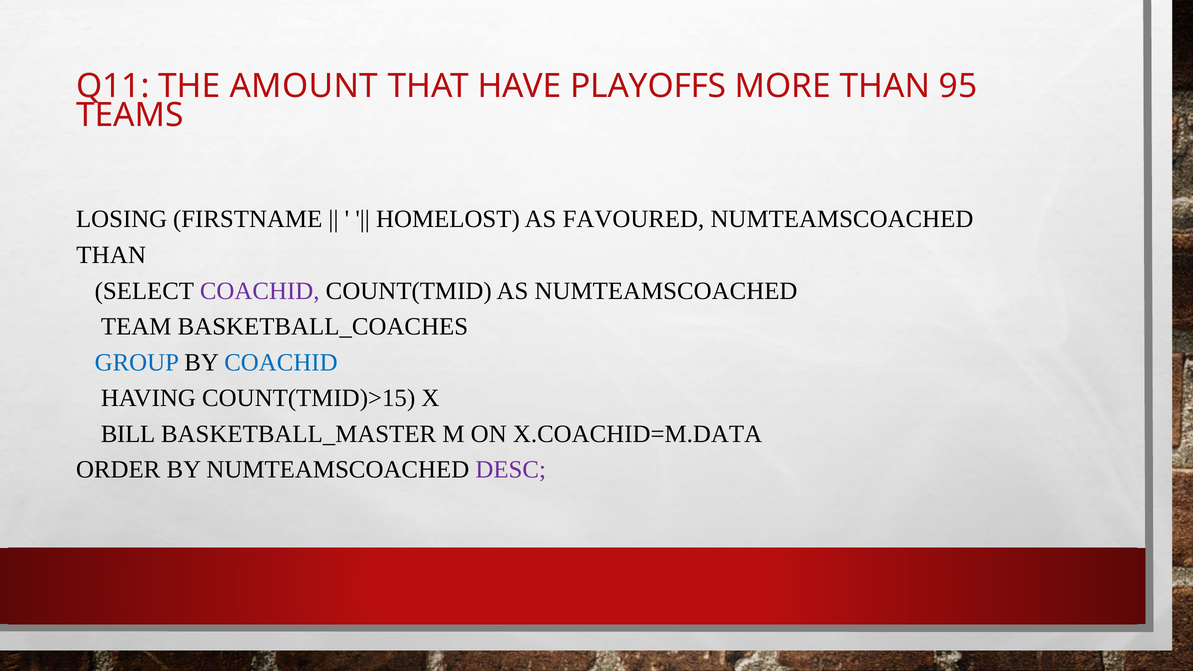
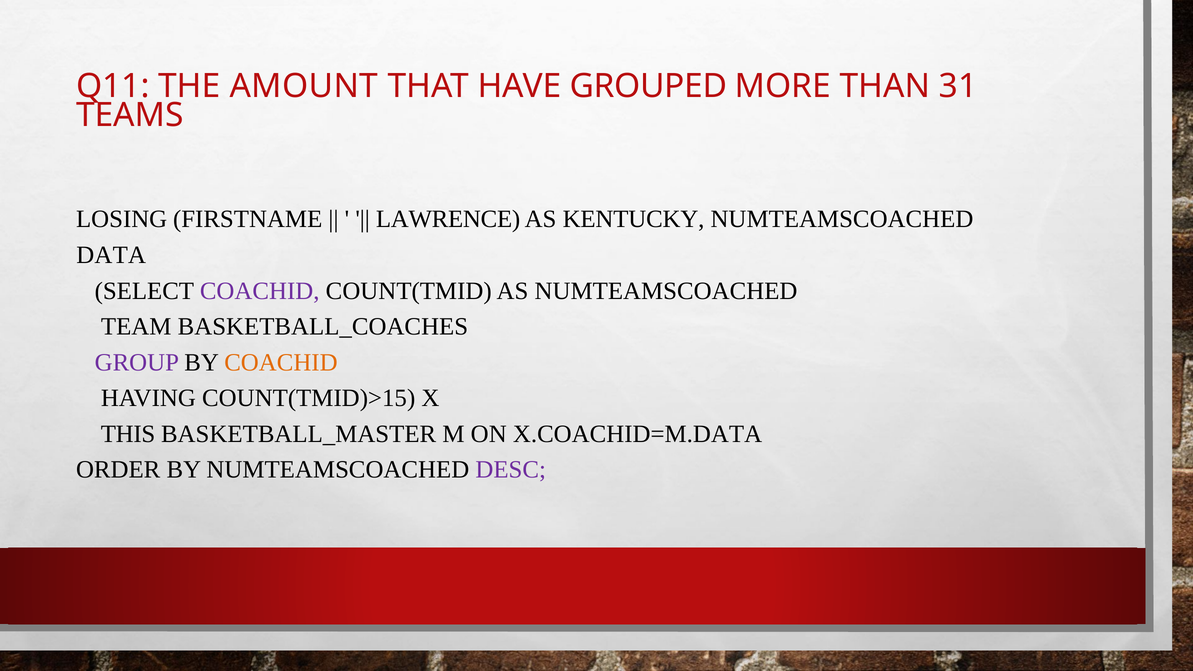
PLAYOFFS: PLAYOFFS -> GROUPED (648, 86)
95: 95 -> 31 (958, 86)
HOMELOST: HOMELOST -> LAWRENCE (448, 219)
FAVOURED: FAVOURED -> KENTUCKY (634, 219)
THAN: THAN -> DATA (111, 255)
GROUP colour: blue -> purple (137, 362)
COACHID colour: blue -> orange (281, 362)
BILL: BILL -> THIS (128, 434)
